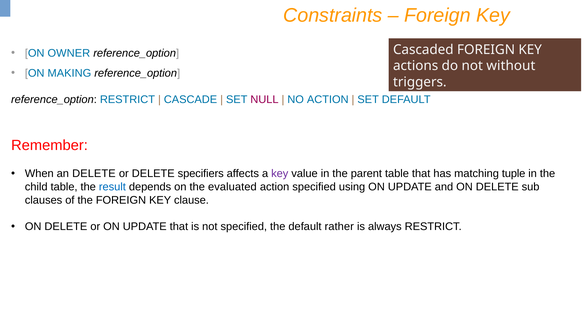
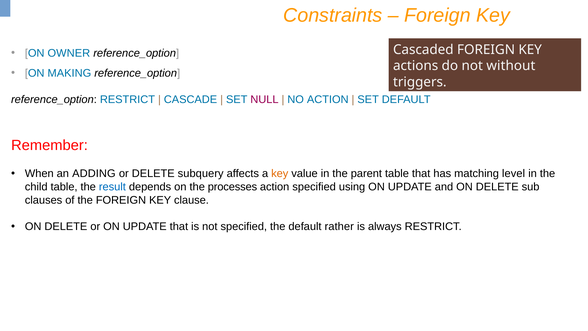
an DELETE: DELETE -> ADDING (94, 174)
specifiers: specifiers -> subquery (201, 174)
key colour: purple -> orange (280, 174)
tuple: tuple -> level (514, 174)
evaluated: evaluated -> processes (232, 187)
